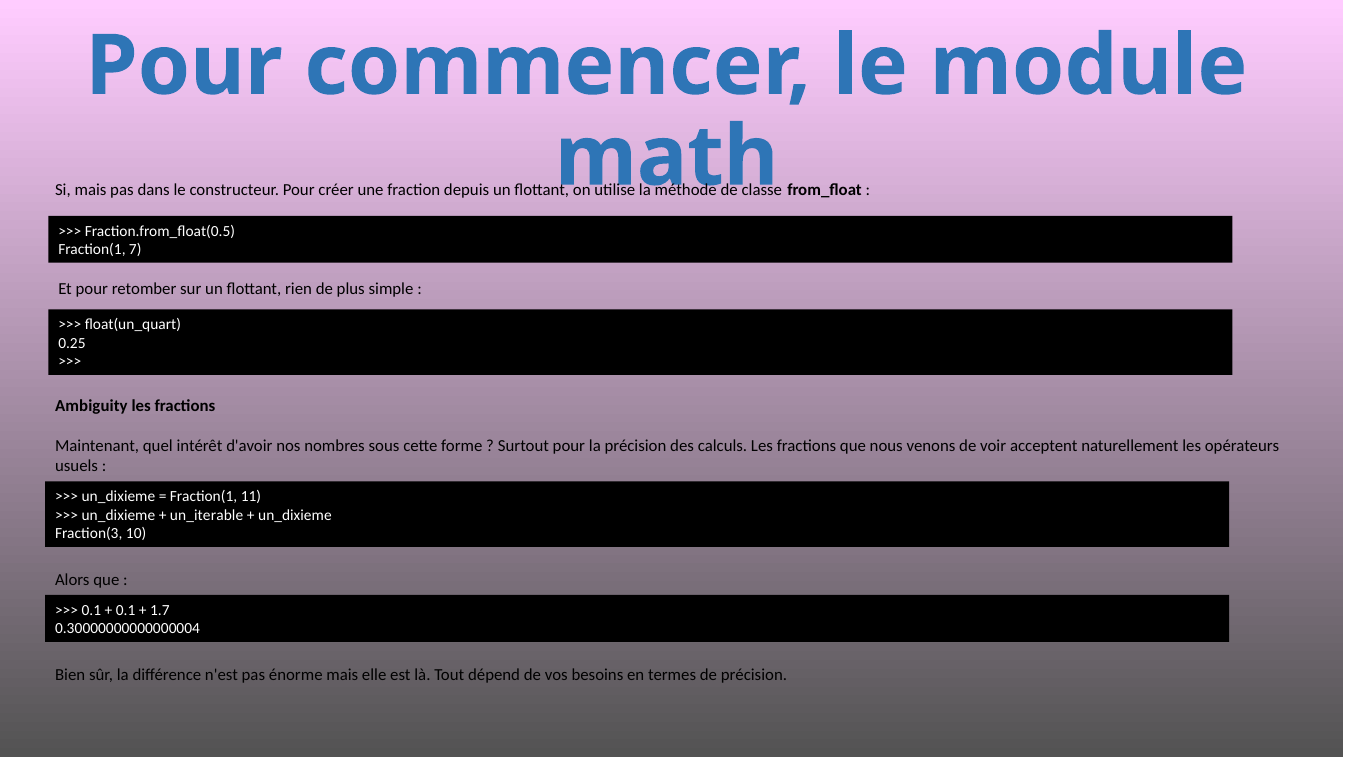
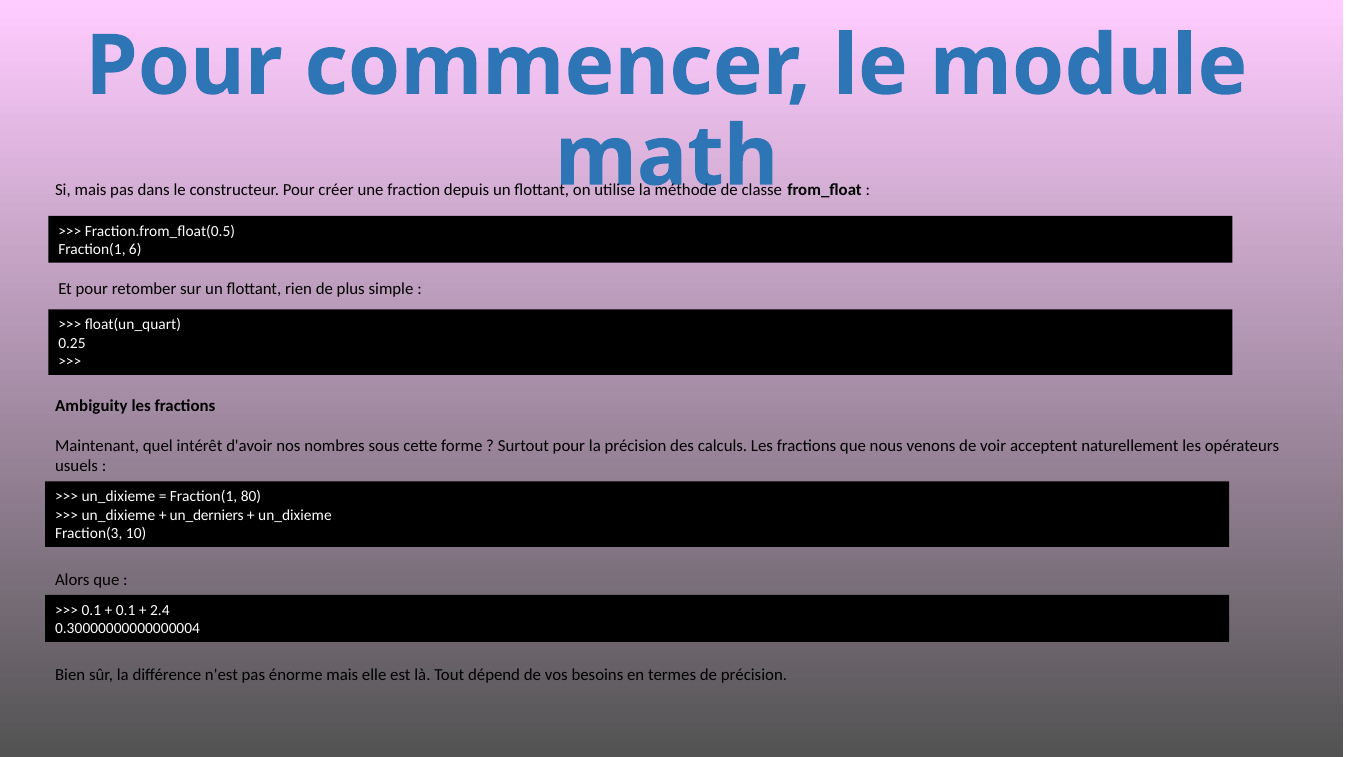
7: 7 -> 6 (135, 250)
11: 11 -> 80 (251, 497)
un_iterable: un_iterable -> un_derniers (207, 515)
1.7: 1.7 -> 2.4 (160, 610)
